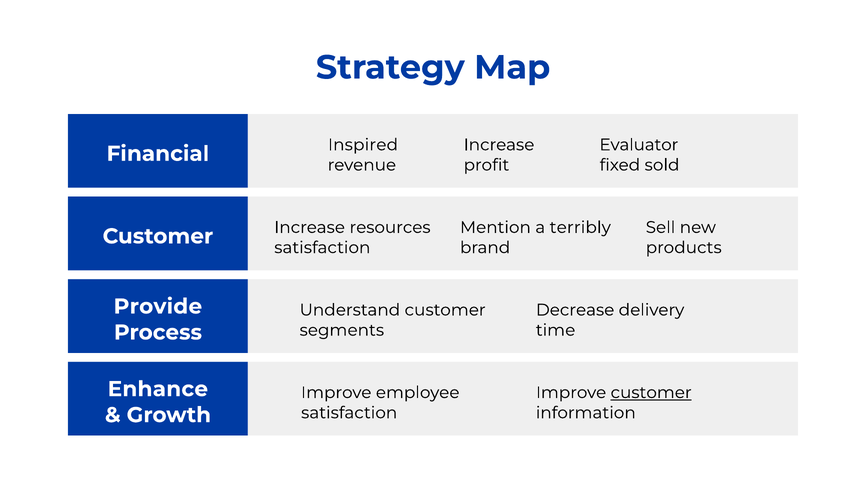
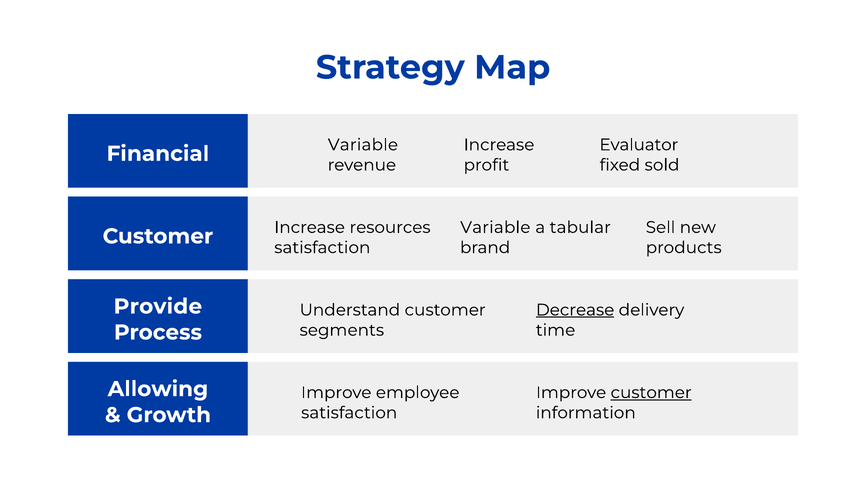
Inspired: Inspired -> Variable (363, 145)
Mention: Mention -> Variable (495, 227)
terribly: terribly -> tabular (580, 227)
Decrease underline: none -> present (575, 310)
Enhance: Enhance -> Allowing (158, 389)
